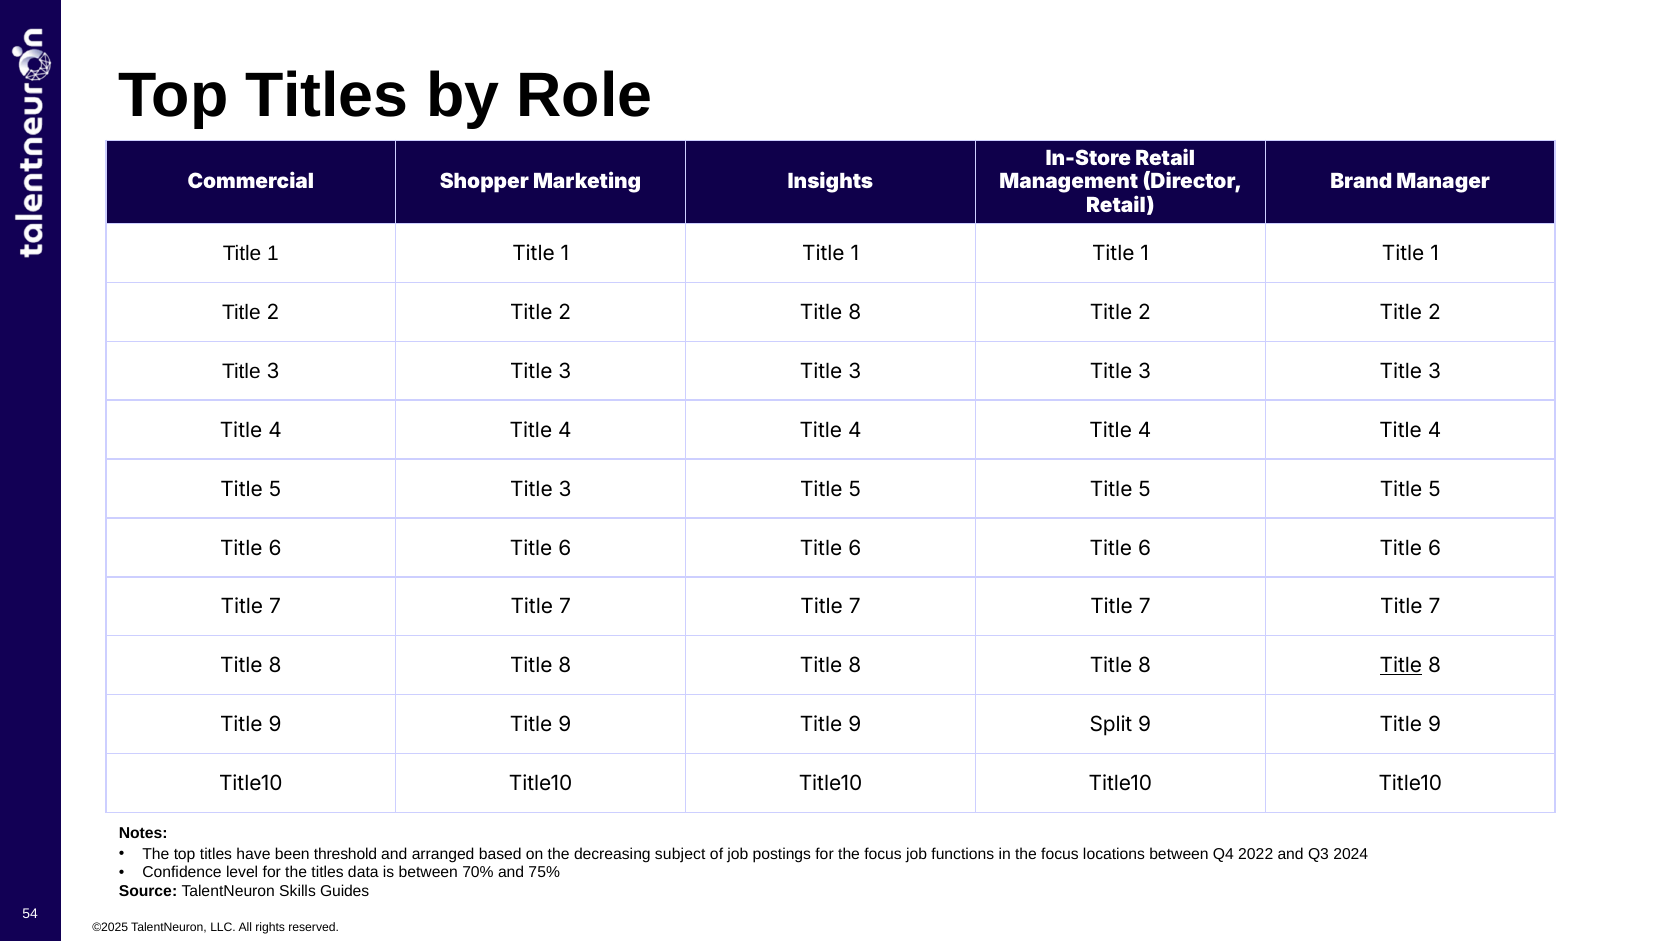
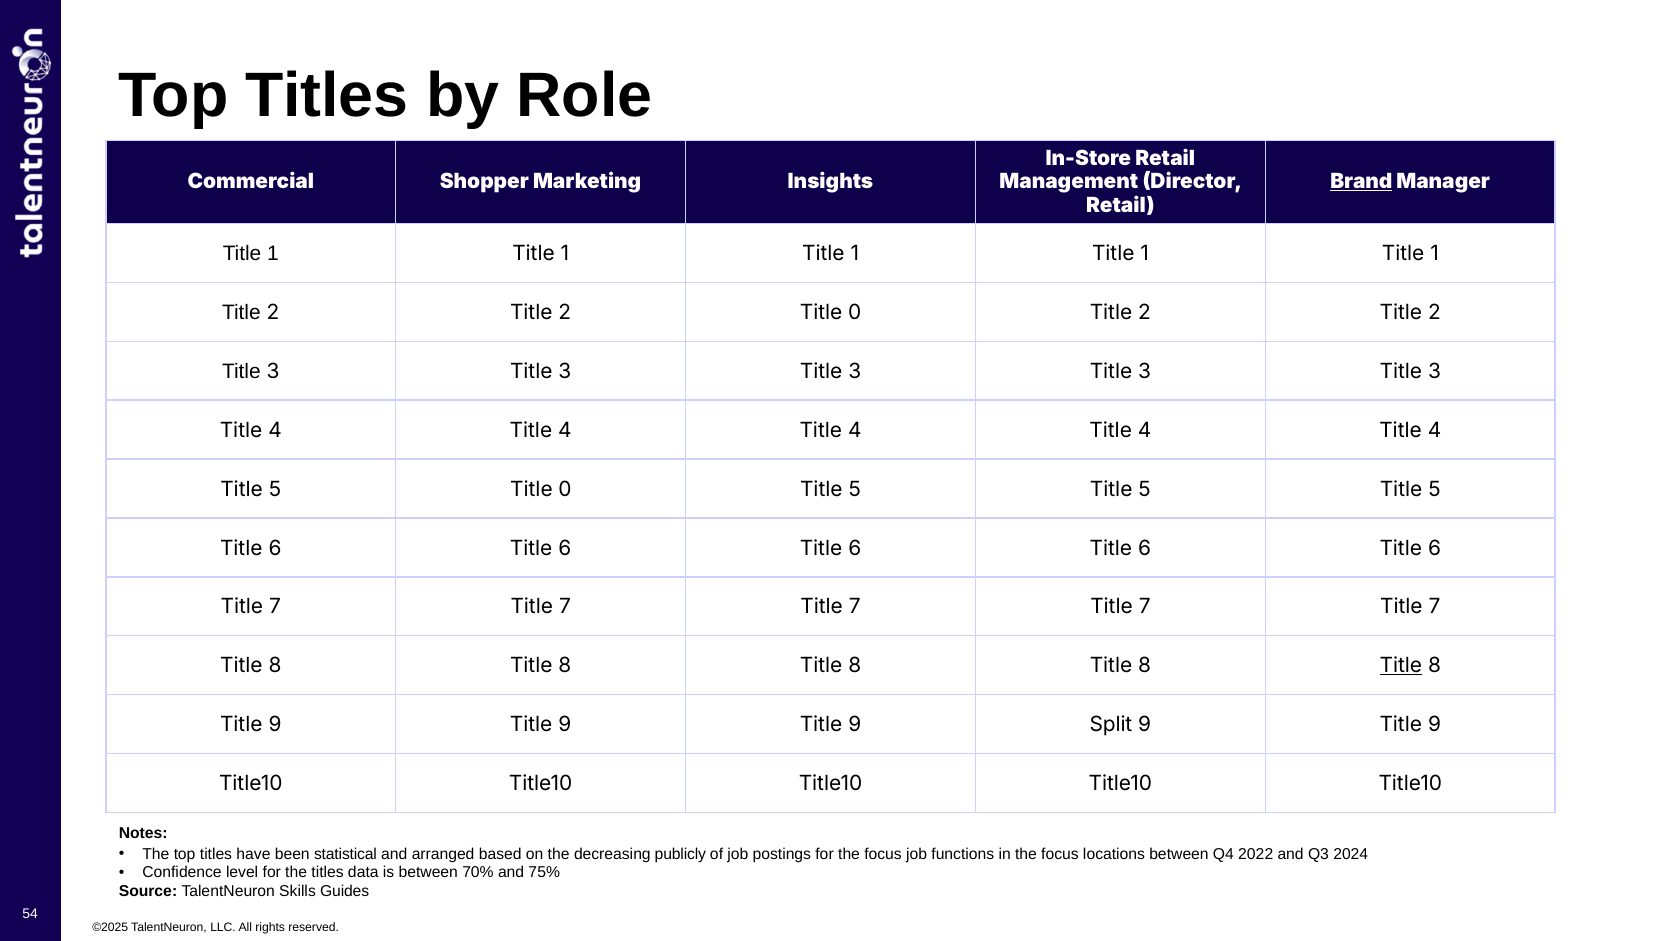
Brand underline: none -> present (1361, 182)
2 Title 8: 8 -> 0 (855, 313)
5 Title 3: 3 -> 0 (565, 489)
threshold: threshold -> statistical (345, 854)
subject: subject -> publicly (680, 854)
